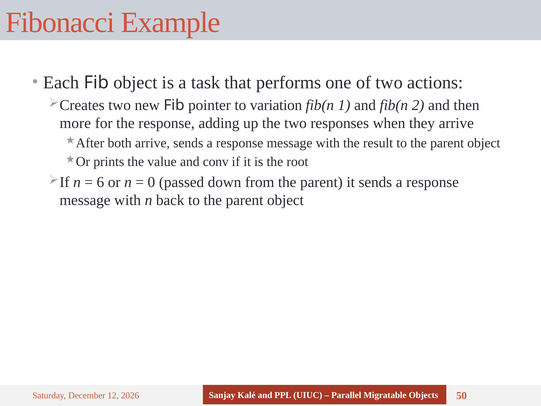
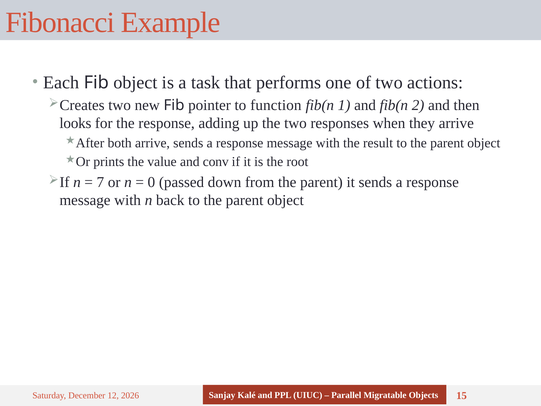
variation: variation -> function (276, 105)
more: more -> looks (75, 123)
6: 6 -> 7 (100, 182)
50: 50 -> 15 (462, 395)
